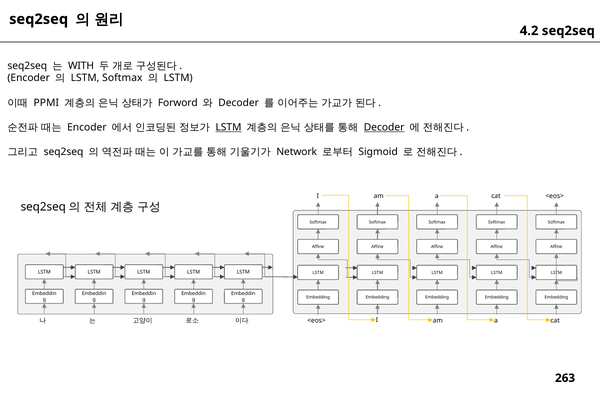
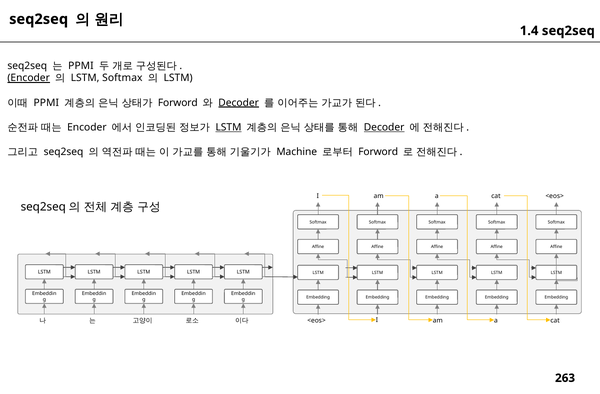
4.2: 4.2 -> 1.4 (529, 31)
WITH: WITH -> PPMI (81, 66)
Encoder underline: none -> present (29, 78)
Decoder underline: none -> present (239, 103)
Network: Network -> Machine (297, 152)
Sigmoid: Sigmoid -> Forword (378, 152)
